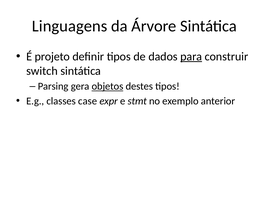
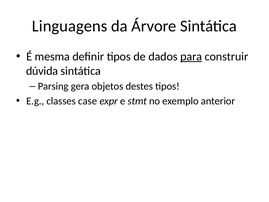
projeto: projeto -> mesma (52, 56)
switch: switch -> dúvida (42, 71)
objetos underline: present -> none (107, 86)
